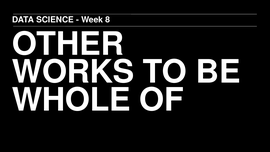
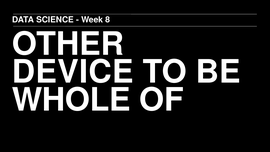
WORKS: WORKS -> DEVICE (73, 72)
